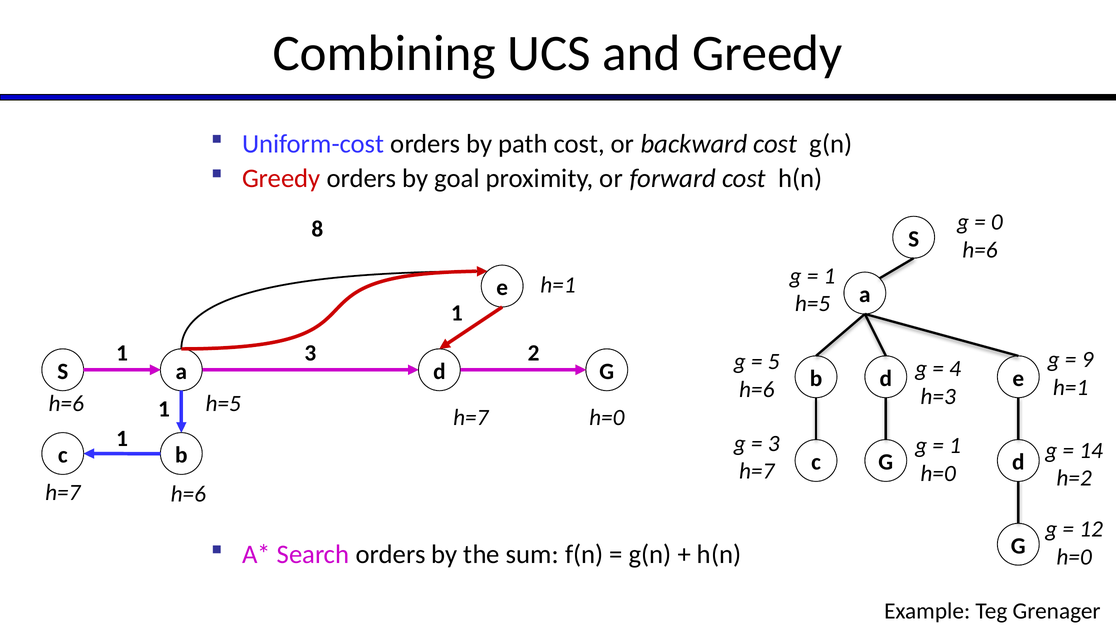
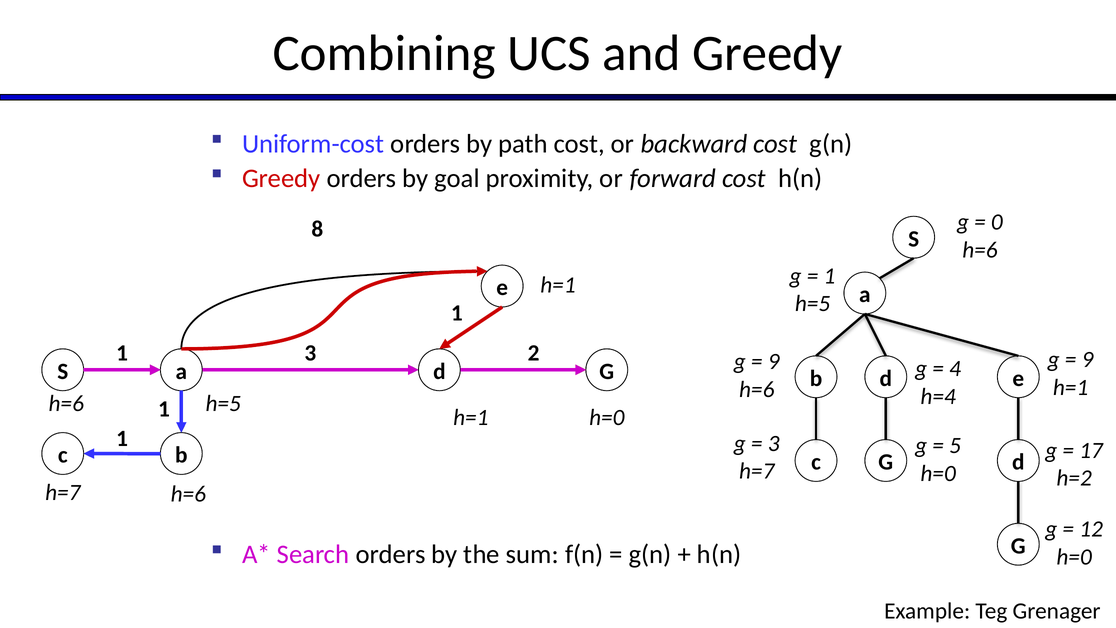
5: 5 -> 9 (774, 362)
h=3: h=3 -> h=4 (938, 396)
h=7: h=7 -> h=1 (471, 417)
1: 1 -> 5 (955, 445)
14: 14 -> 17 (1091, 450)
